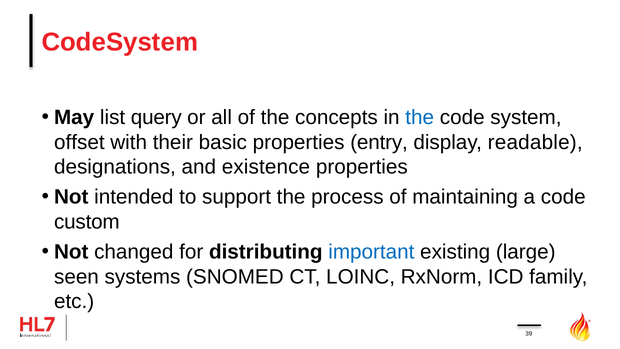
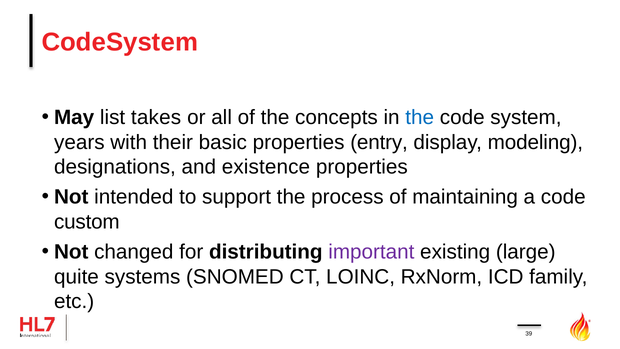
query: query -> takes (156, 117)
offset: offset -> years (79, 142)
readable: readable -> modeling (535, 142)
important colour: blue -> purple (371, 252)
seen: seen -> quite (76, 277)
